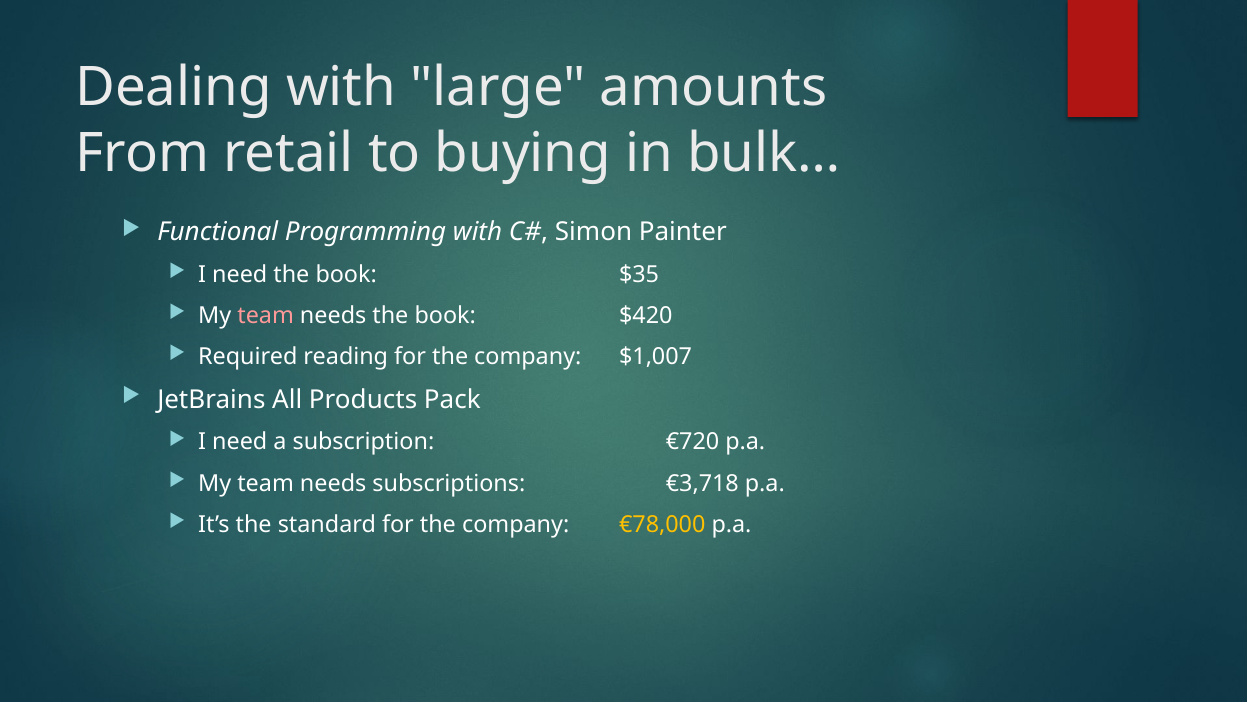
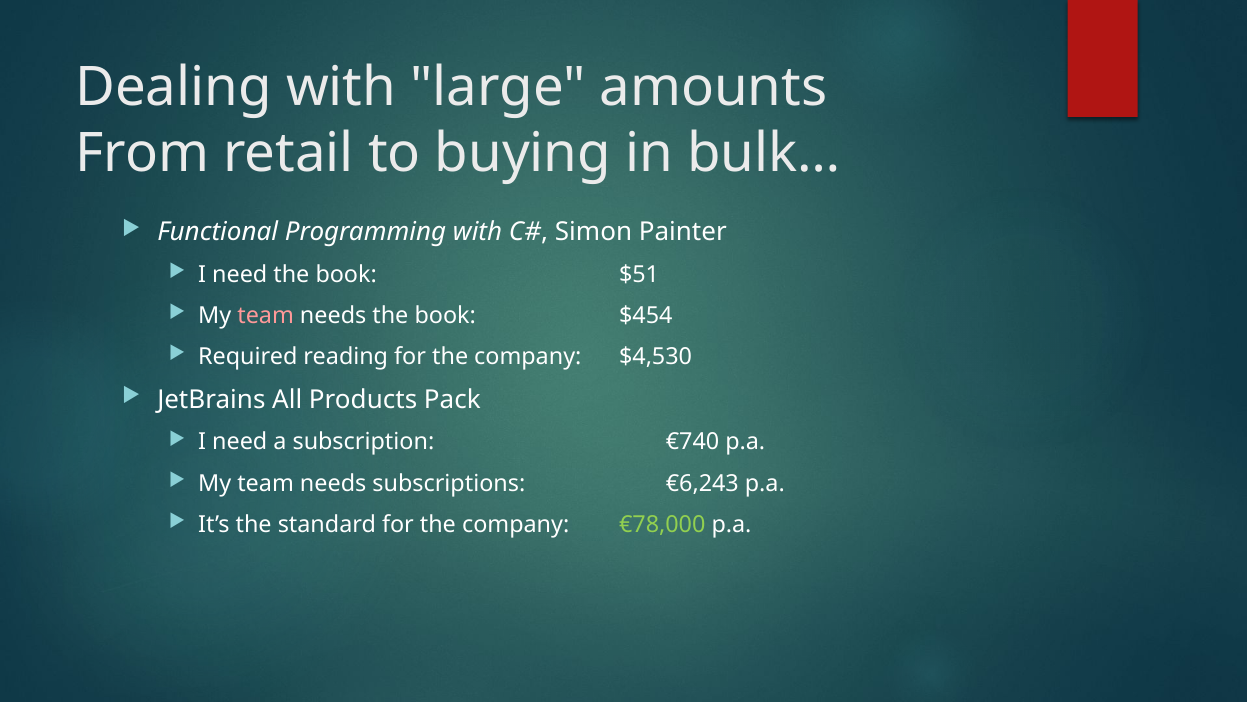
$35: $35 -> $51 (639, 275)
$420: $420 -> $454 (646, 316)
$1,007: $1,007 -> $4,530 (656, 357)
€720: €720 -> €740 (693, 442)
€3,718: €3,718 -> €6,243 (702, 483)
€78,000 colour: yellow -> light green (662, 524)
